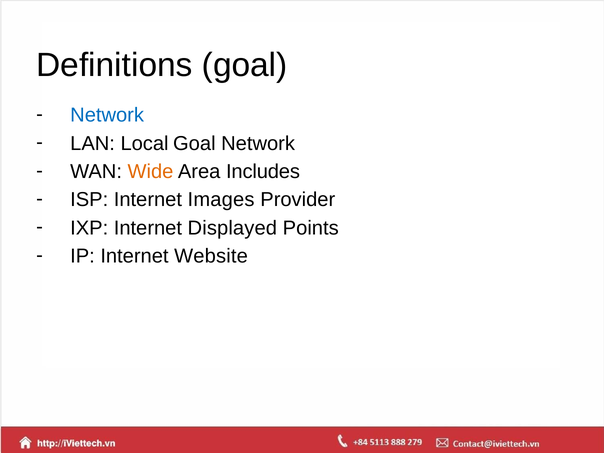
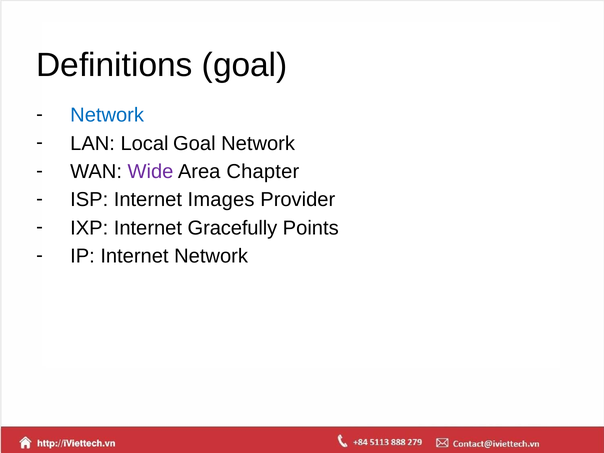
Wide colour: orange -> purple (150, 172)
Includes: Includes -> Chapter (263, 172)
Displayed: Displayed -> Gracefully (232, 228)
Internet Website: Website -> Network (211, 256)
